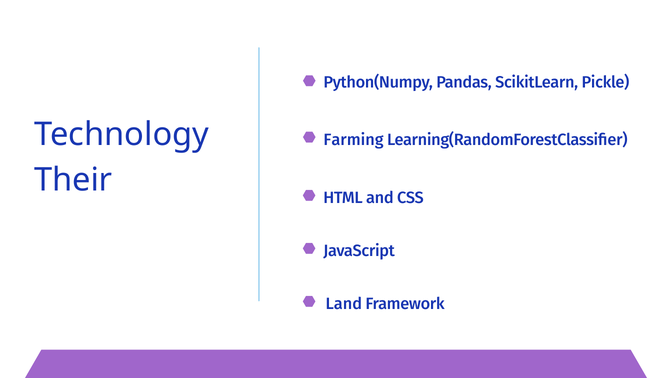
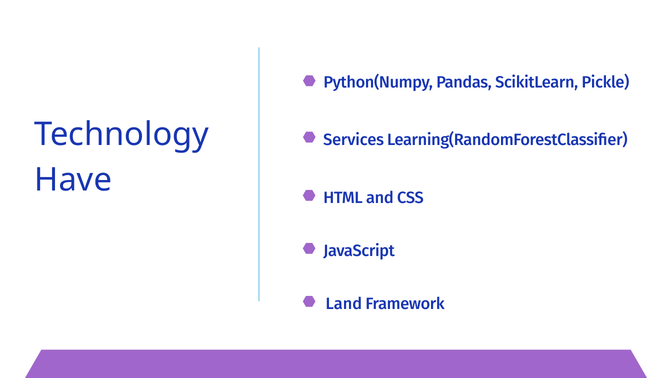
Farming: Farming -> Services (354, 140)
Their: Their -> Have (73, 180)
